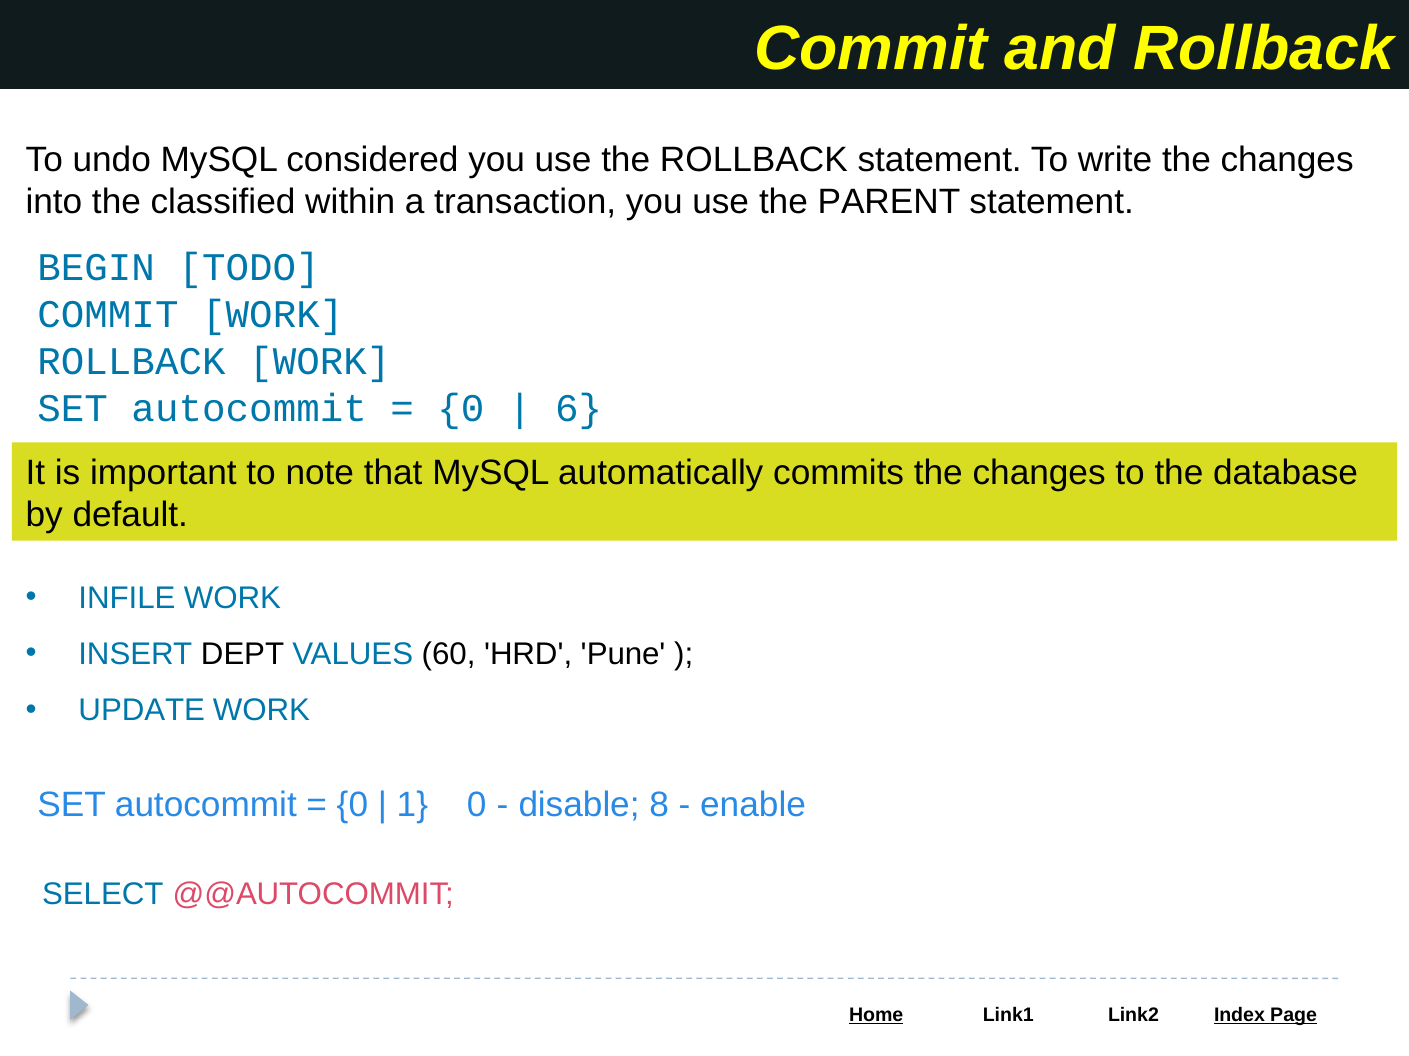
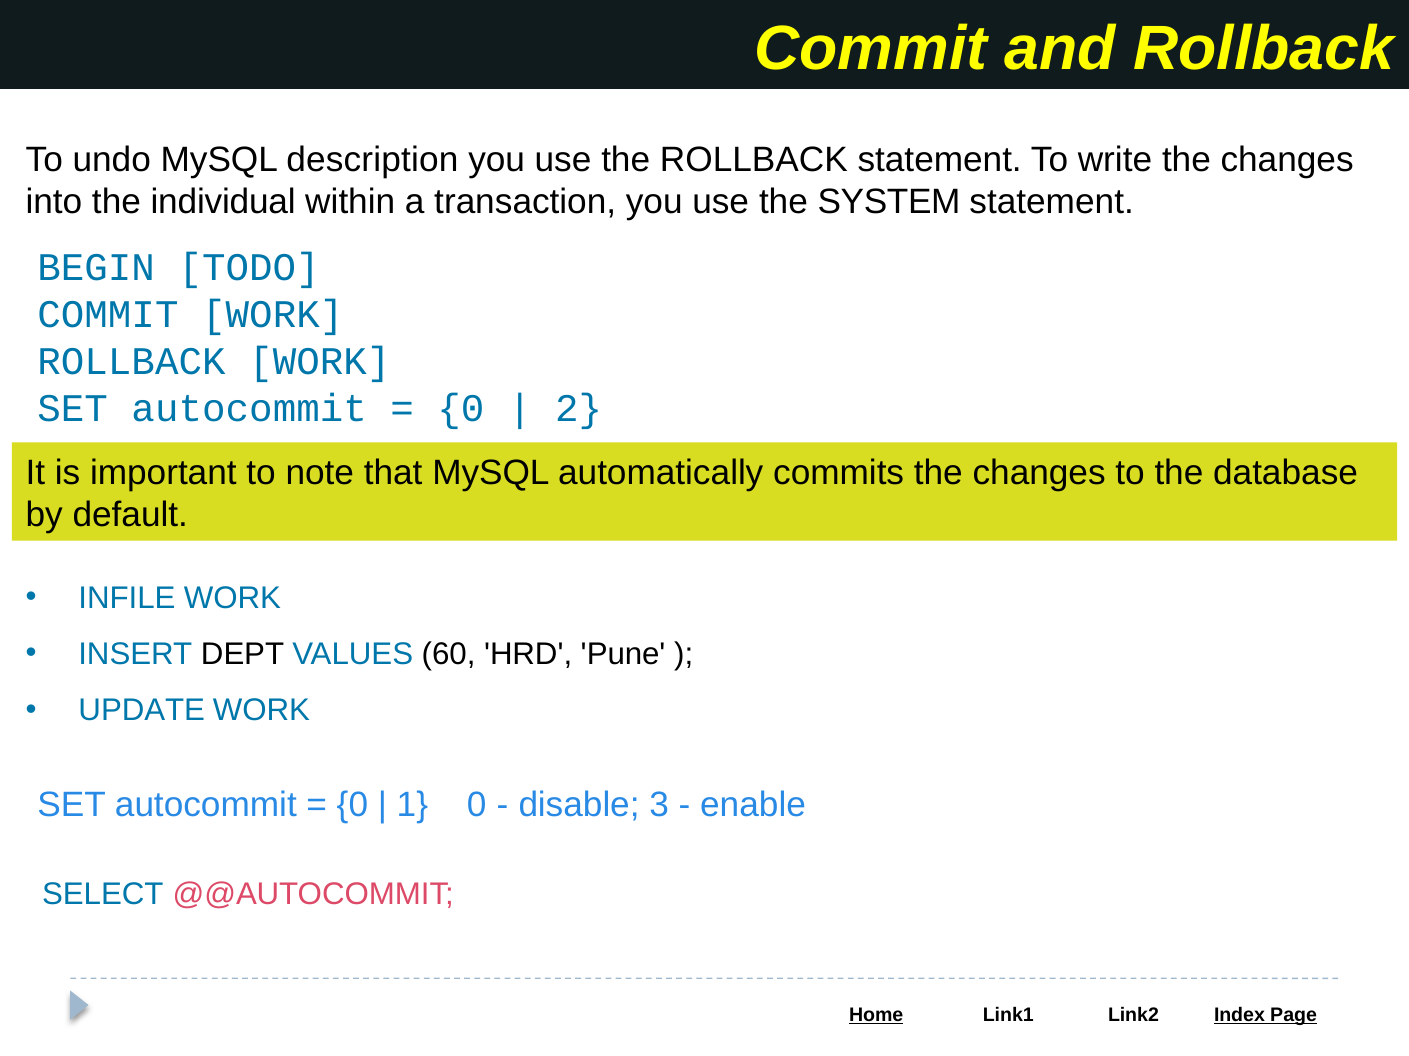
considered: considered -> description (372, 160)
classified: classified -> individual (223, 202)
PARENT: PARENT -> SYSTEM (889, 202)
6: 6 -> 2 (579, 409)
8: 8 -> 3 (659, 805)
